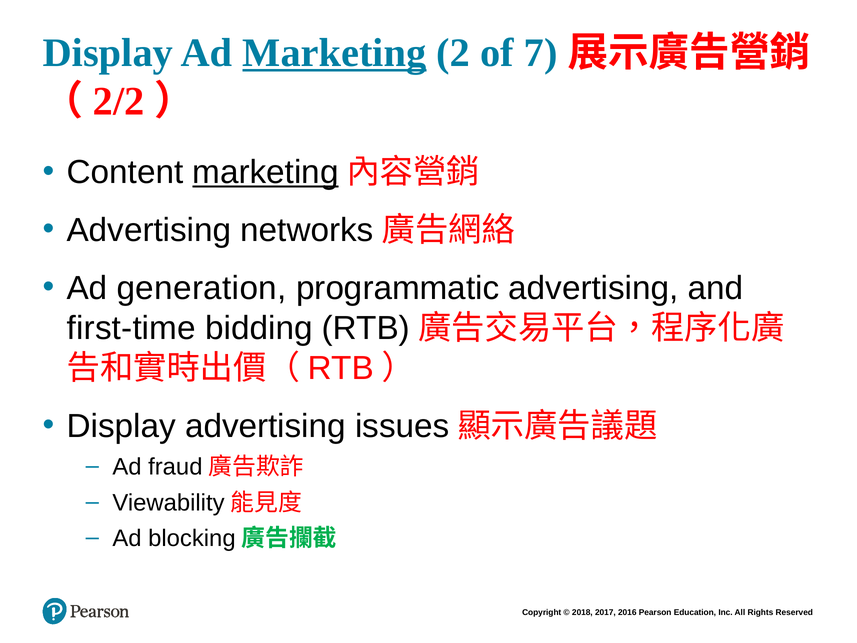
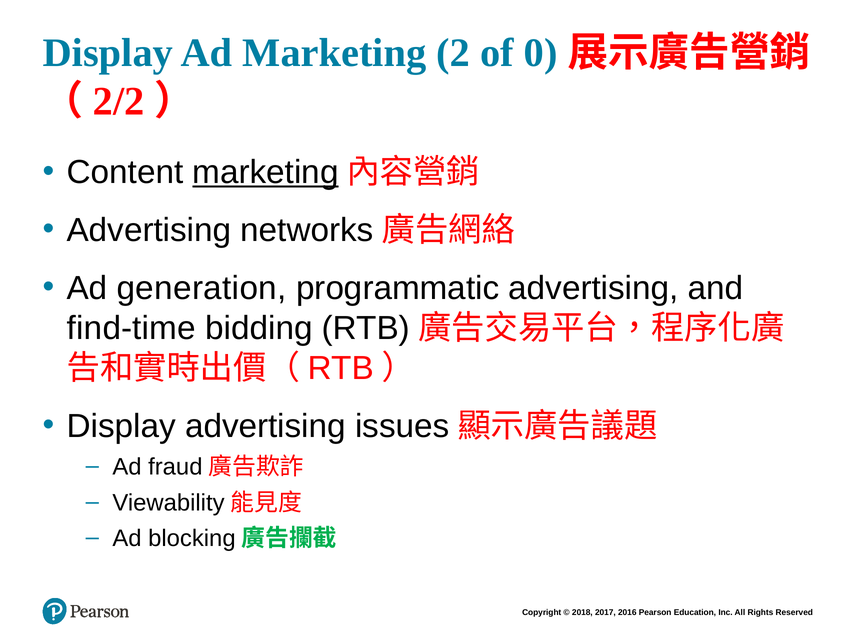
Marketing underline: present -> none (334, 53)
7: 7 -> 0 (541, 53)
first-time: first-time -> find-time (131, 328)
